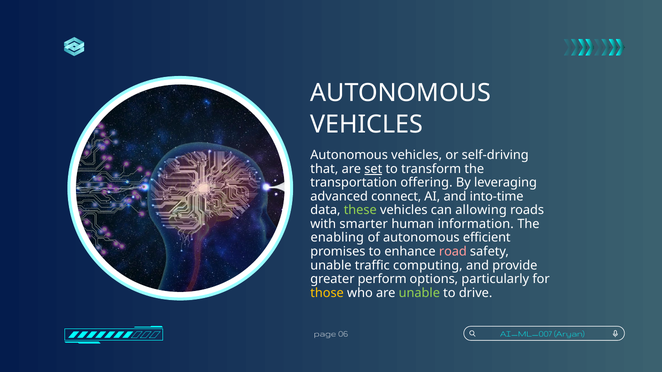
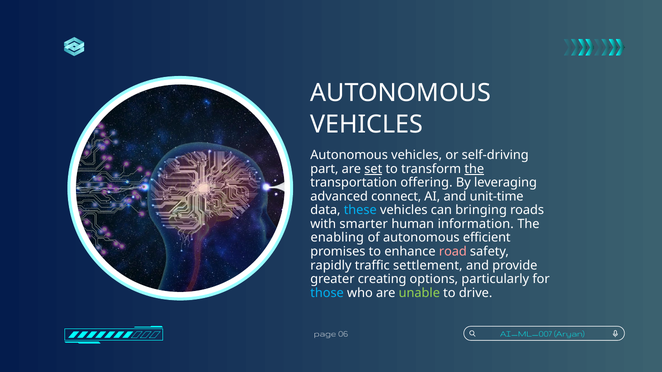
that: that -> part (324, 169)
the underline: none -> present (474, 169)
into-time: into-time -> unit-time (497, 197)
these colour: light green -> light blue (360, 210)
allowing: allowing -> bringing (481, 210)
unable: unable -> rapidly (331, 266)
computing: computing -> settlement (428, 266)
perform: perform -> creating (382, 279)
those colour: yellow -> light blue (327, 293)
